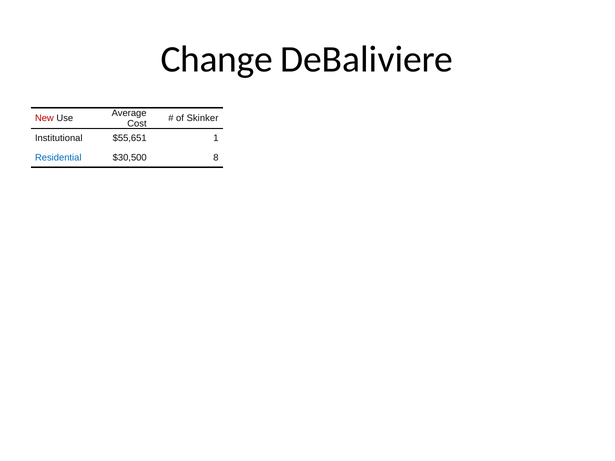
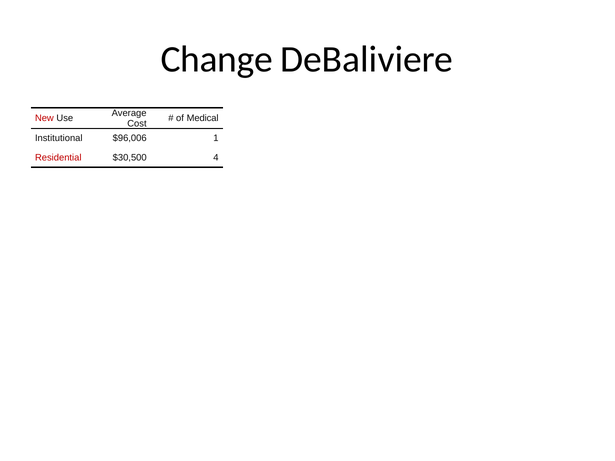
Skinker: Skinker -> Medical (203, 118)
$55,651: $55,651 -> $96,006 (130, 138)
Residential colour: blue -> red (58, 158)
8: 8 -> 4 (216, 158)
